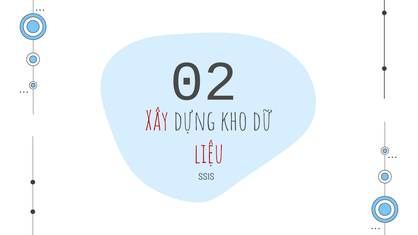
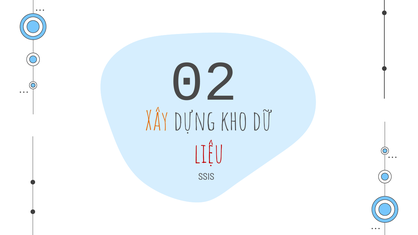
Xây colour: red -> orange (157, 121)
